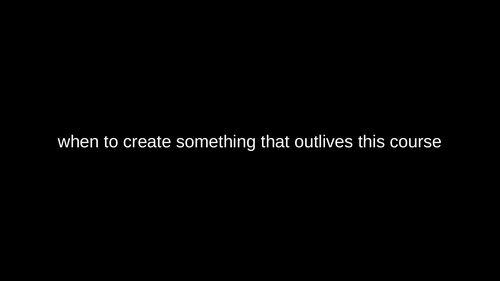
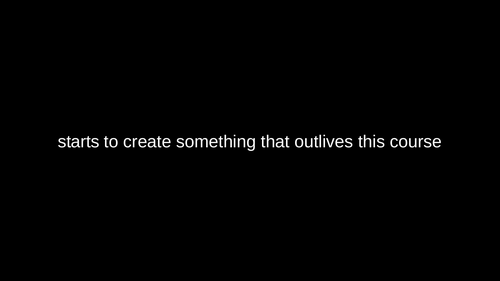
when: when -> starts (79, 142)
